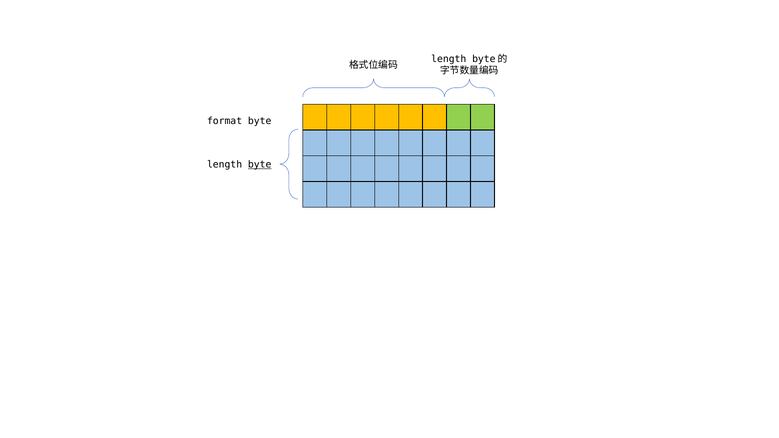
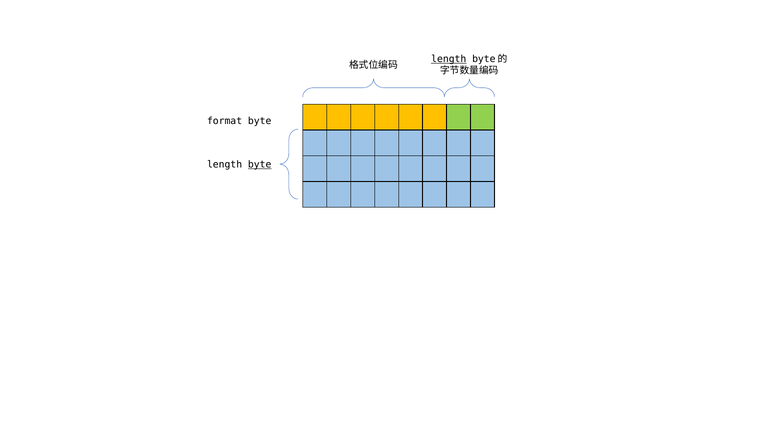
length underline: none -> present (449, 59)
